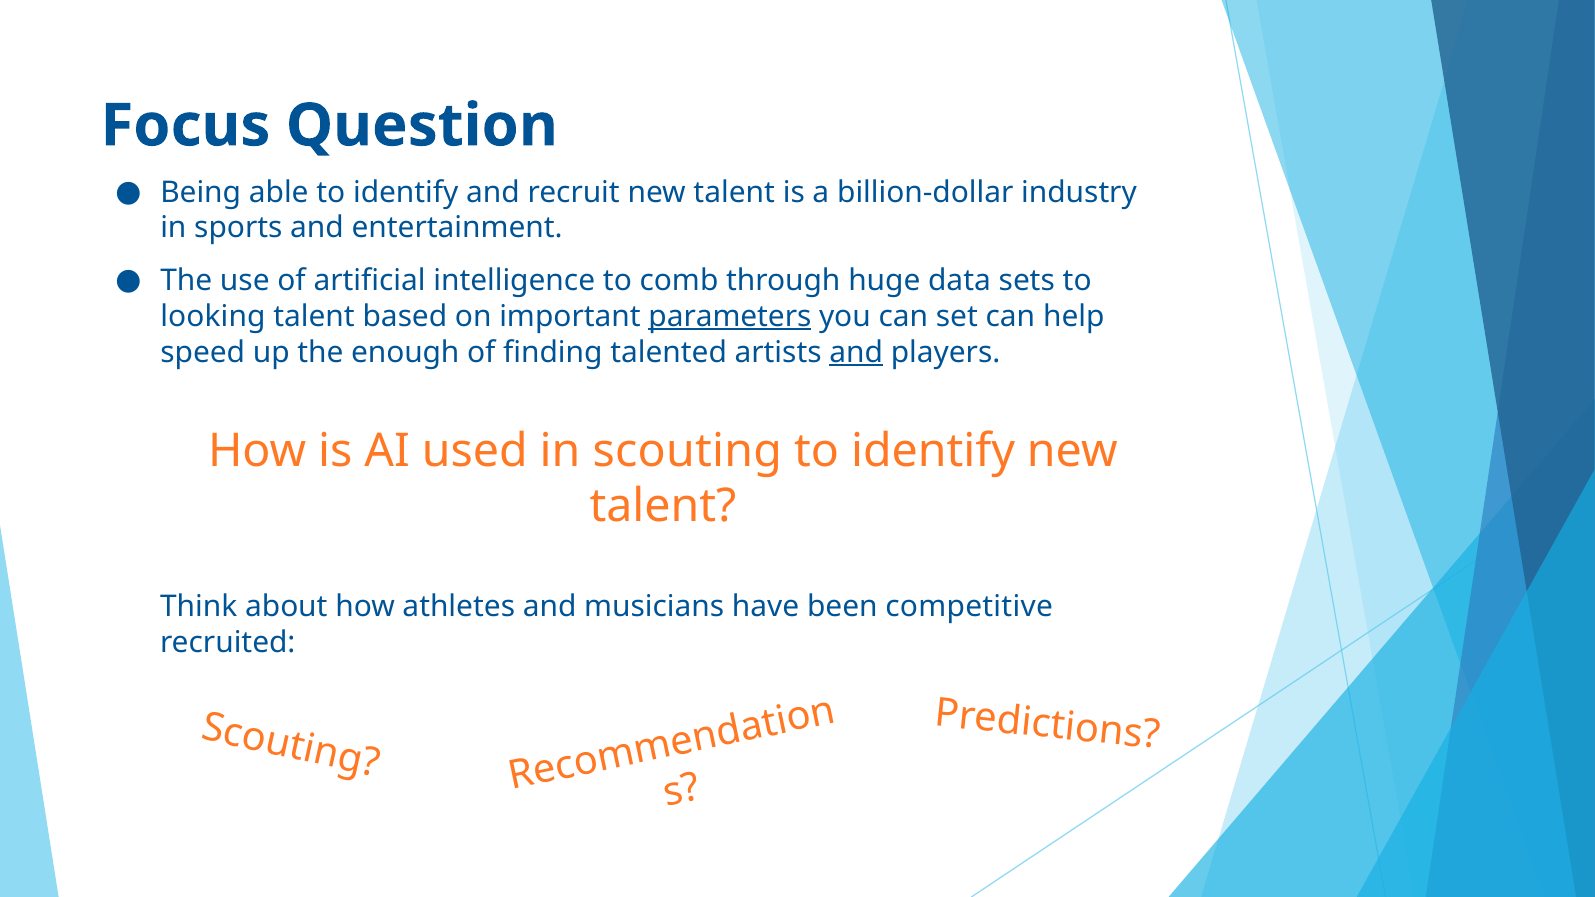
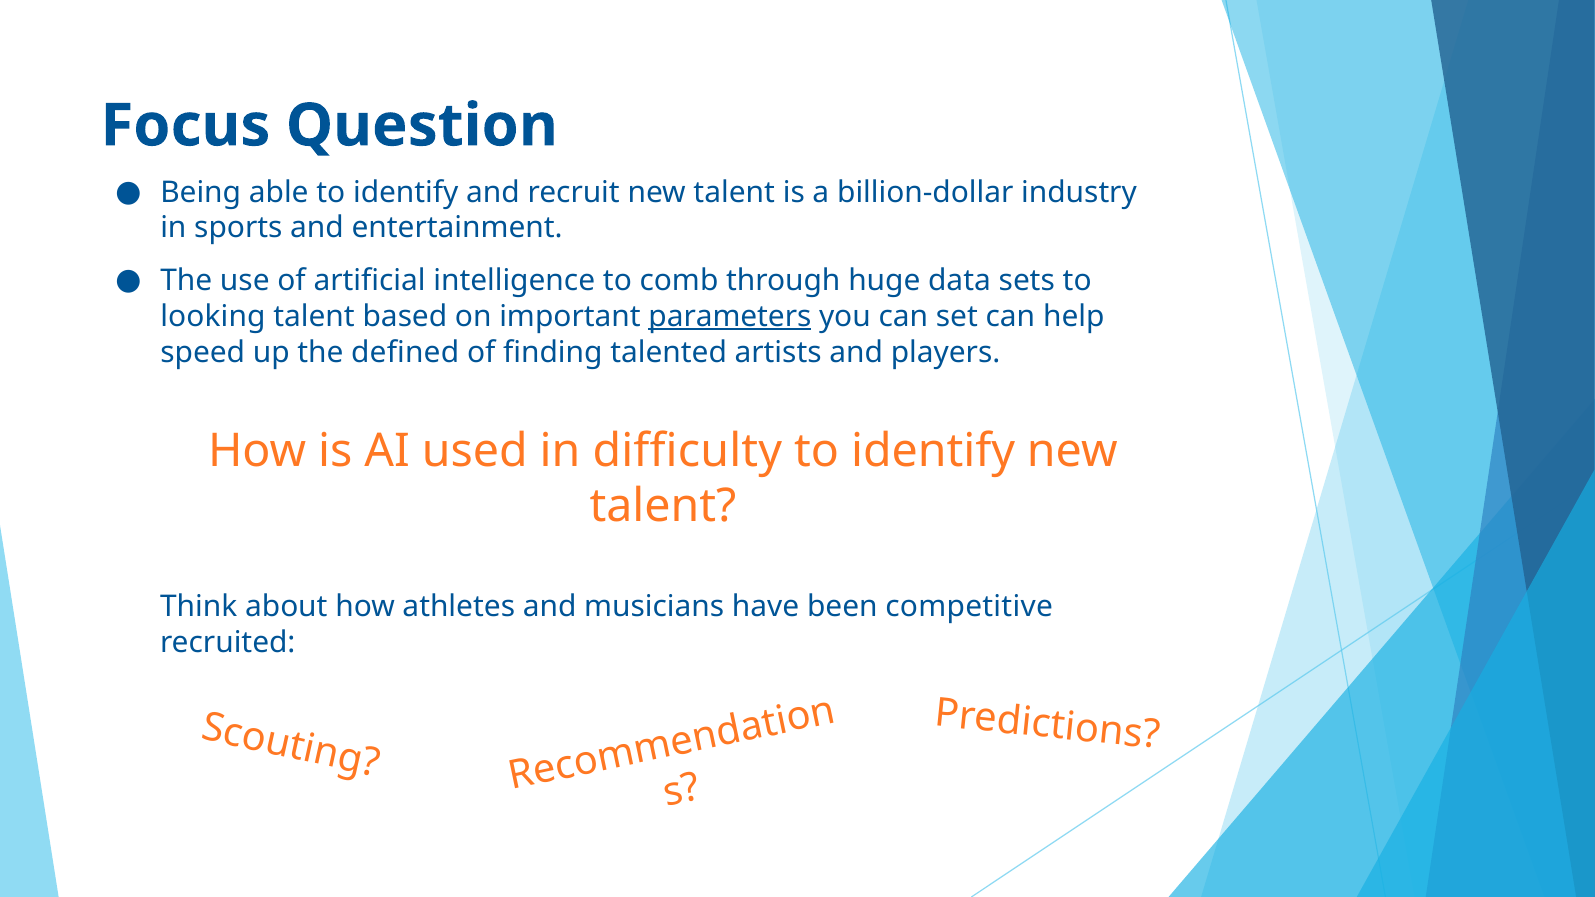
enough: enough -> defined (405, 352)
and underline: present -> none (856, 352)
scouting: scouting -> difficulty (687, 451)
